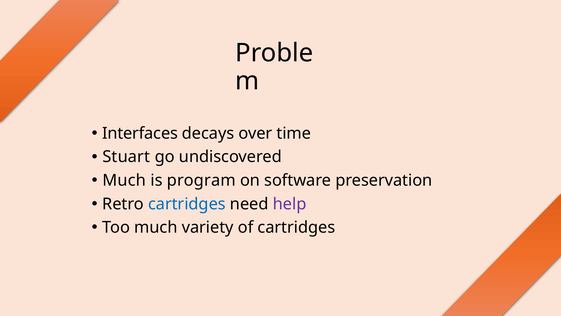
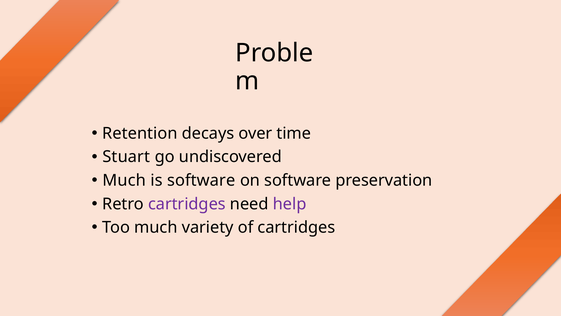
Interfaces: Interfaces -> Retention (140, 133)
is program: program -> software (201, 180)
cartridges colour: blue -> purple (187, 204)
